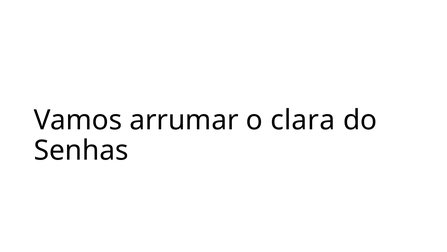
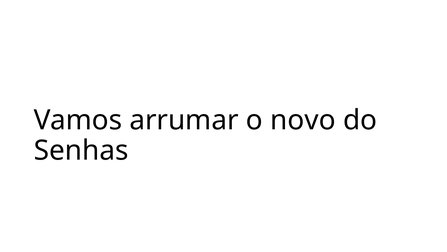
clara: clara -> novo (303, 120)
